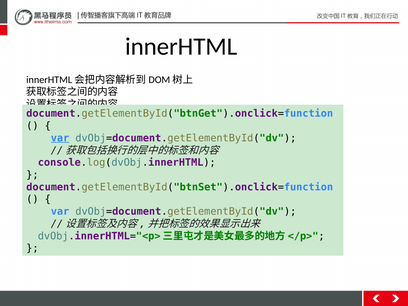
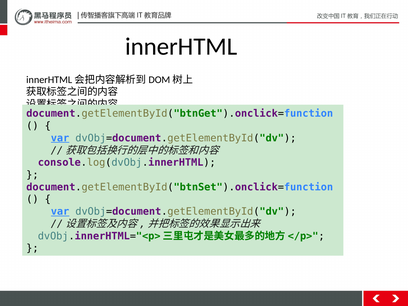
var underline: none -> present (60, 212)
